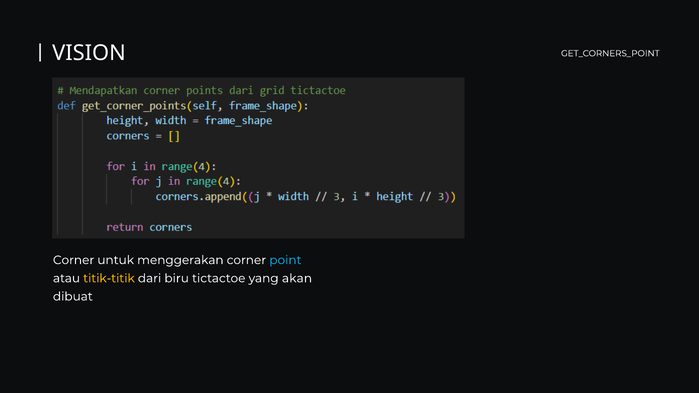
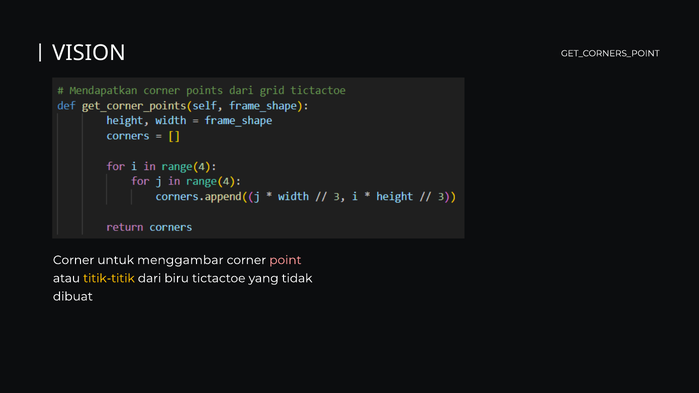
menggerakan: menggerakan -> menggambar (180, 260)
point colour: light blue -> pink (285, 260)
akan: akan -> tidak (297, 278)
